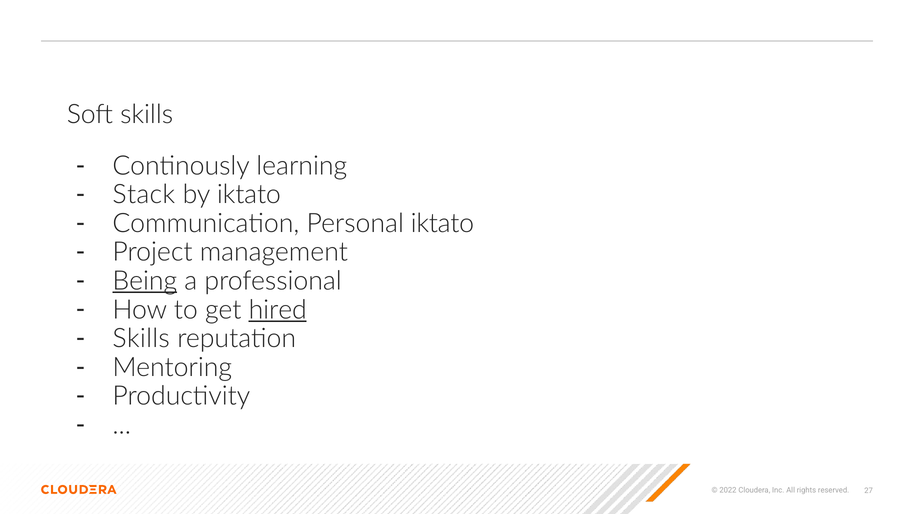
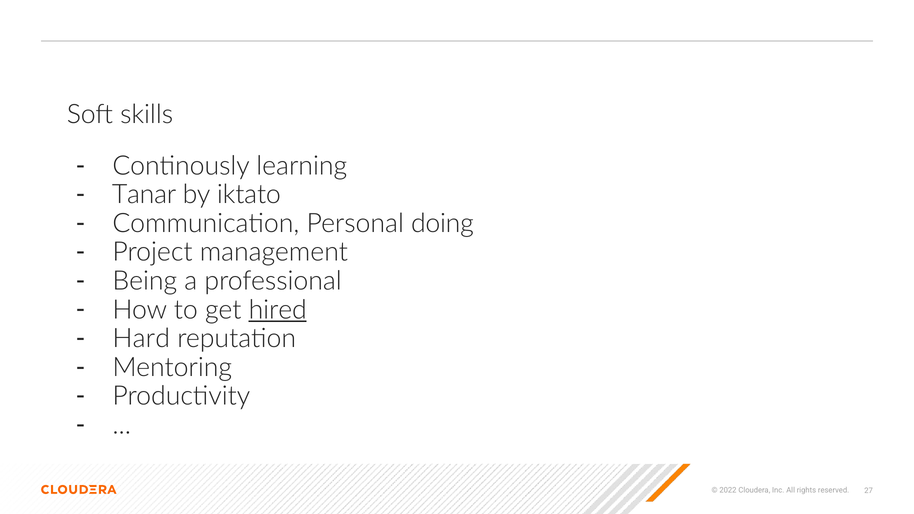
Stack: Stack -> Tanar (144, 195)
Personal iktato: iktato -> doing (442, 223)
Being underline: present -> none (145, 281)
Skills: Skills -> Hard (141, 339)
